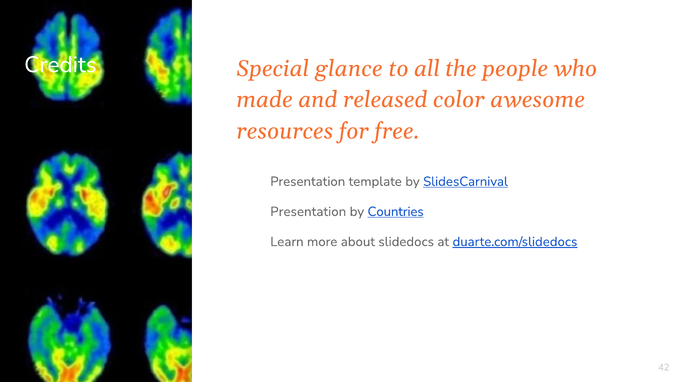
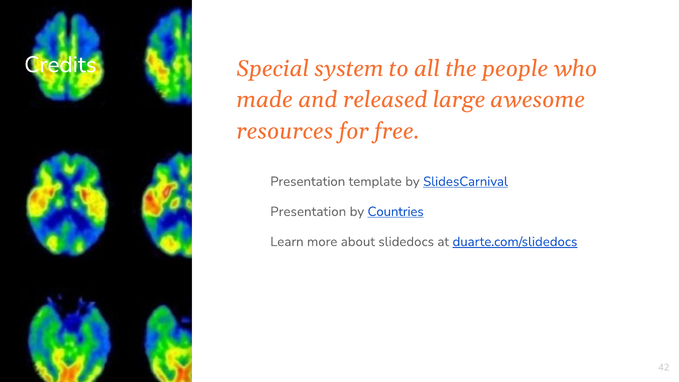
glance: glance -> system (349, 69)
color: color -> large (459, 100)
